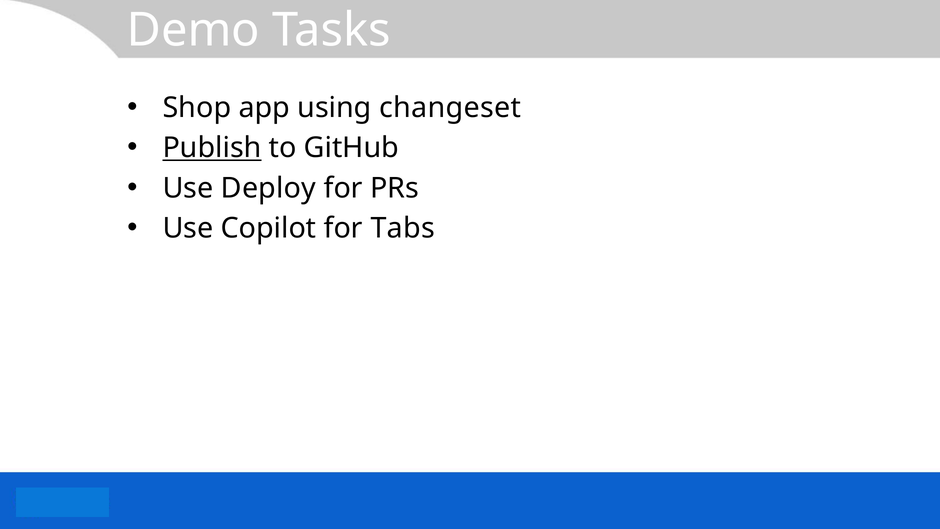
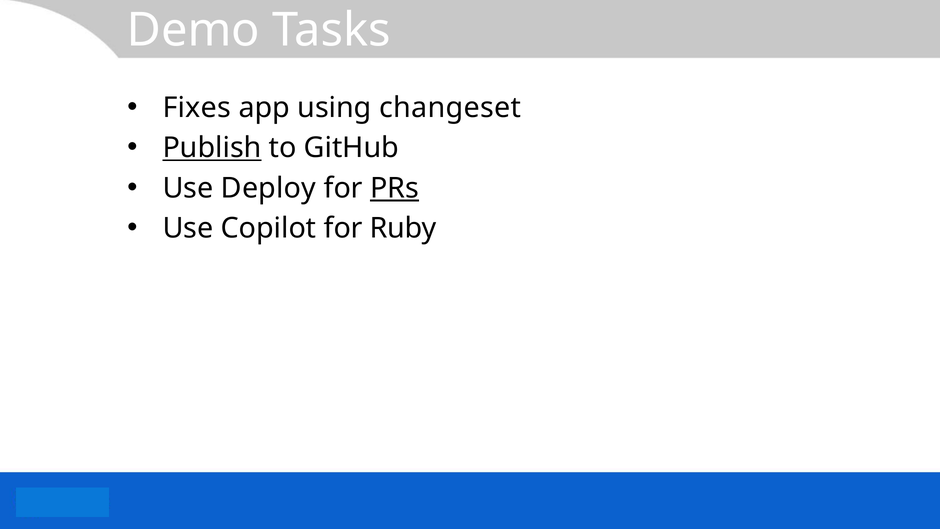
Shop: Shop -> Fixes (197, 108)
PRs underline: none -> present (395, 188)
Tabs: Tabs -> Ruby (403, 228)
